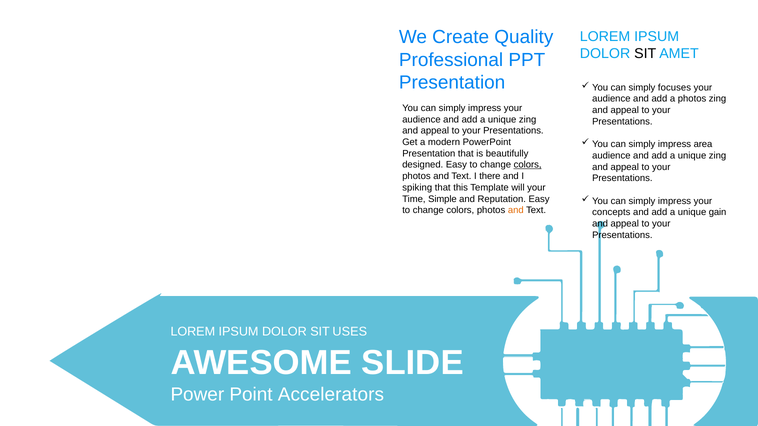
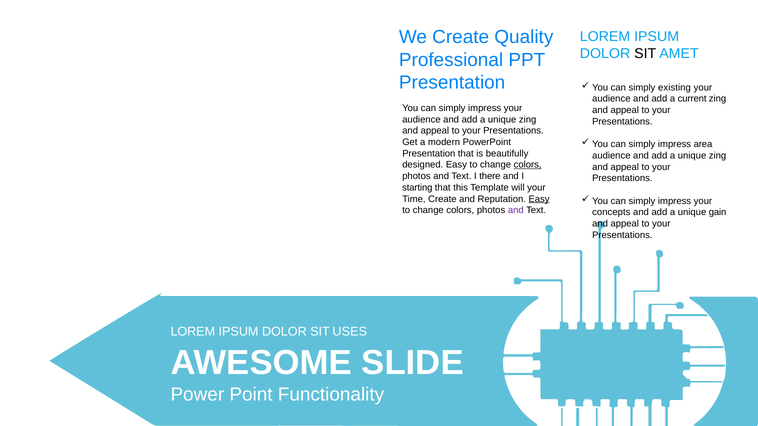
focuses: focuses -> existing (674, 87)
a photos: photos -> current (692, 99)
spiking: spiking -> starting (417, 188)
Time Simple: Simple -> Create (442, 199)
Easy underline: none -> present (539, 199)
and colour: orange -> purple (516, 210)
Accelerators: Accelerators -> Functionality (331, 395)
